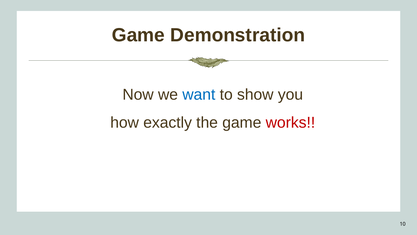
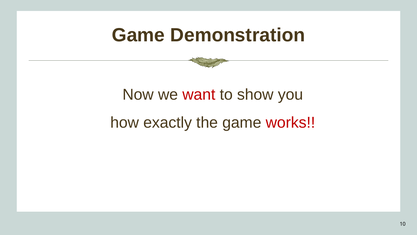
want colour: blue -> red (199, 94)
